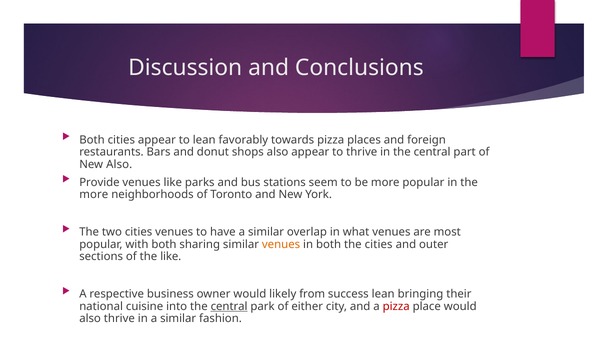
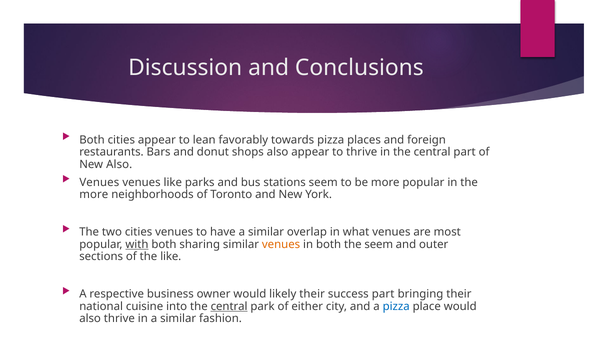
Provide: Provide -> Venues (99, 182)
with underline: none -> present (137, 244)
the cities: cities -> seem (379, 244)
likely from: from -> their (312, 294)
success lean: lean -> part (383, 294)
pizza colour: red -> blue (396, 306)
